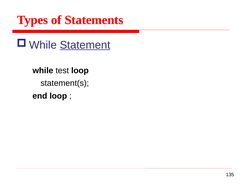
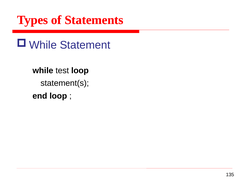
Statement underline: present -> none (85, 45)
